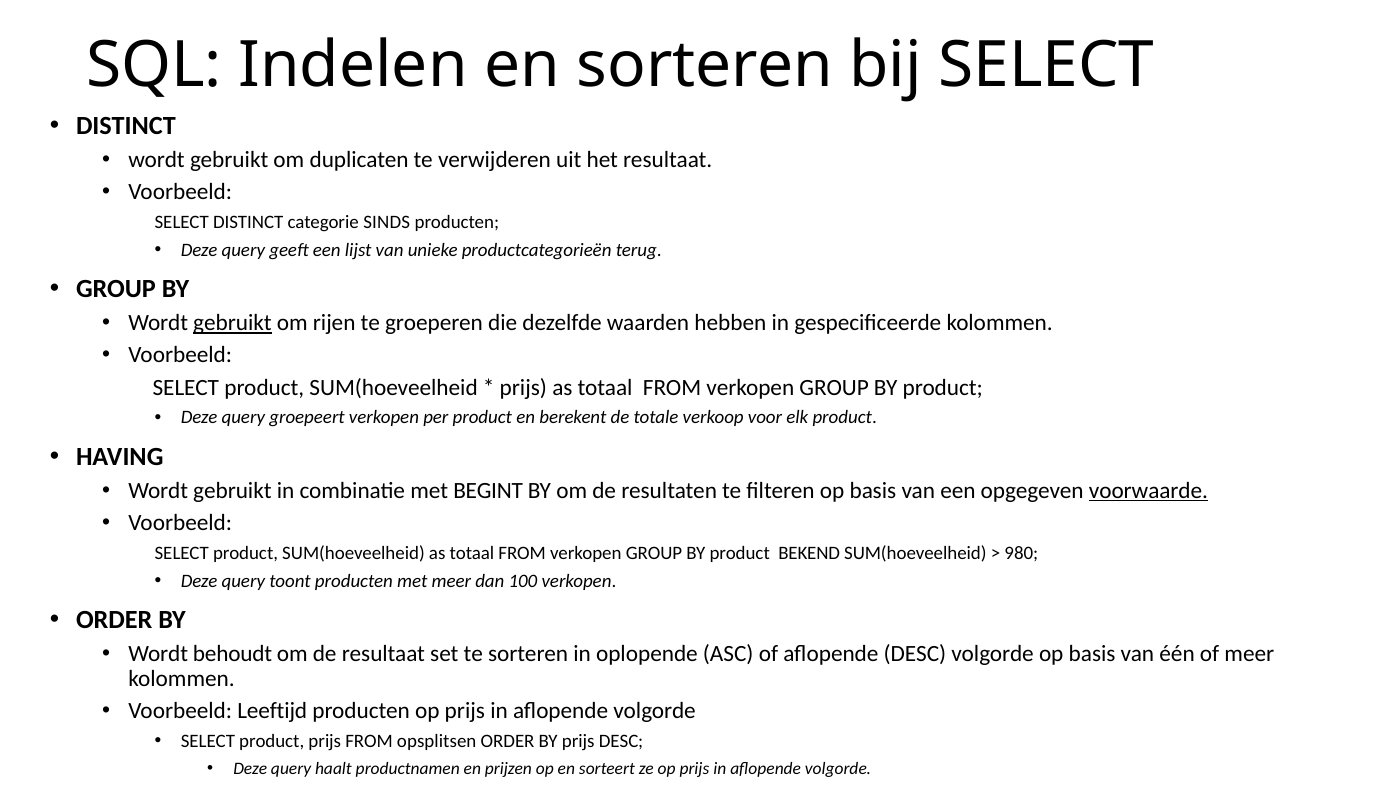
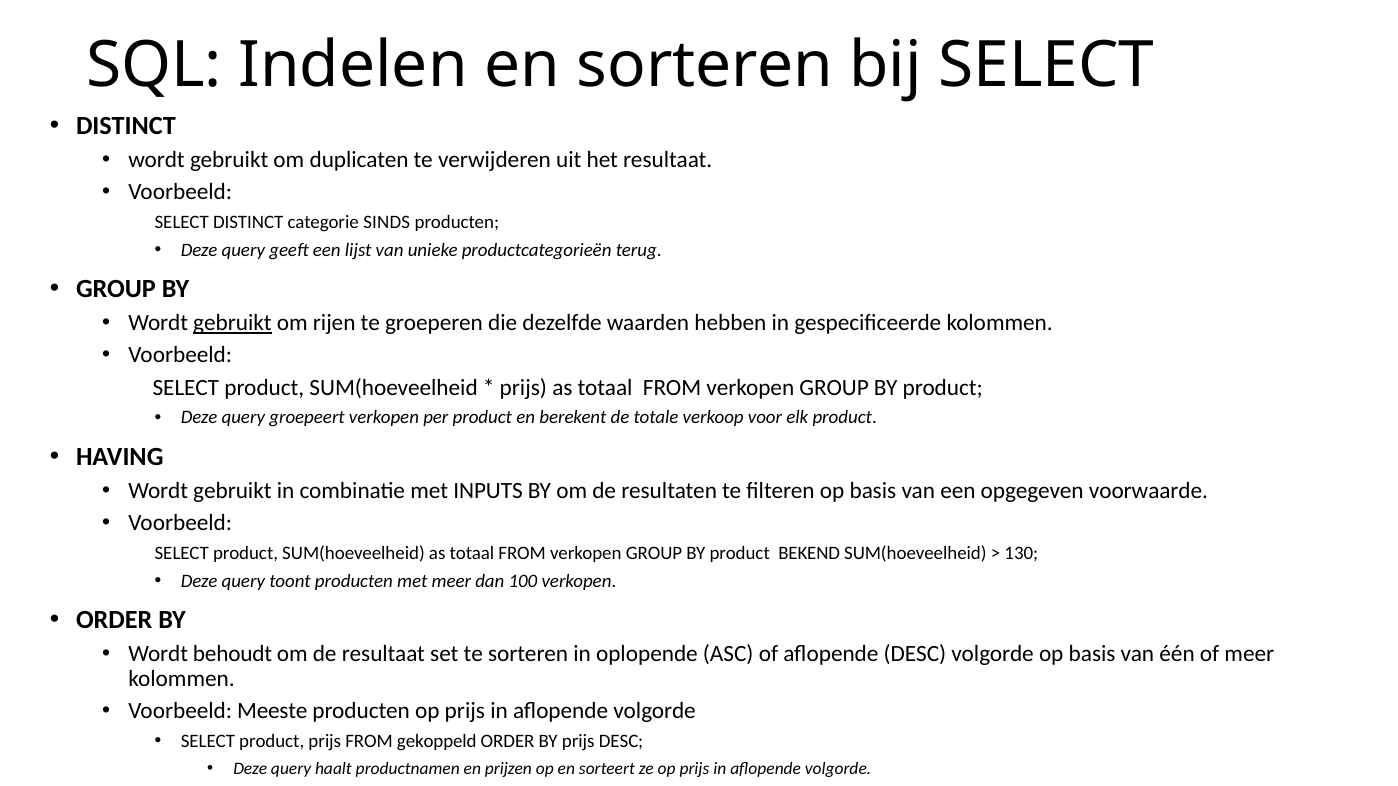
BEGINT: BEGINT -> INPUTS (488, 491)
voorwaarde underline: present -> none (1148, 491)
980: 980 -> 130 (1021, 553)
Leeftijd: Leeftijd -> Meeste (272, 712)
opsplitsen: opsplitsen -> gekoppeld (437, 742)
